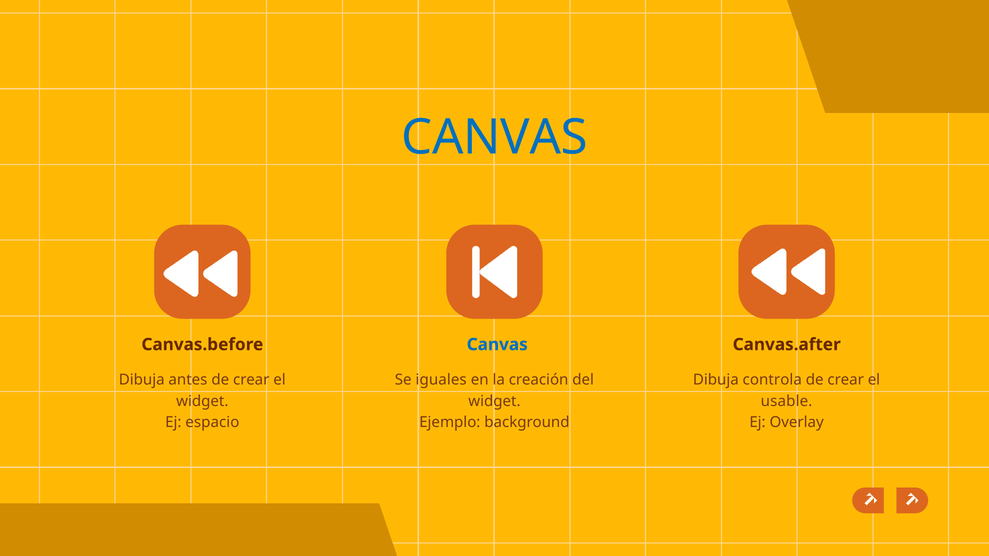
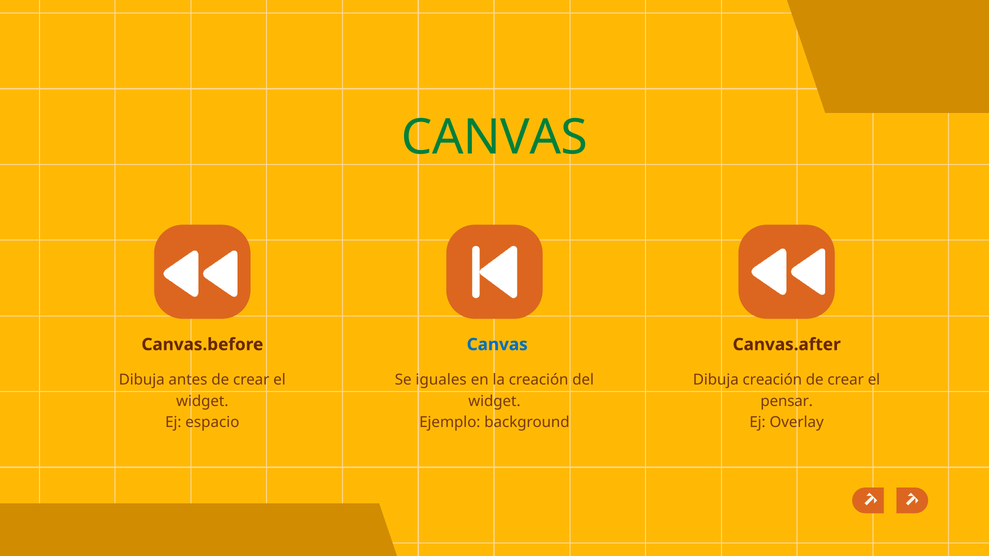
CANVAS colour: blue -> green (495, 138)
Dibuja controla: controla -> creación (772, 380)
usable: usable -> pensar (787, 401)
